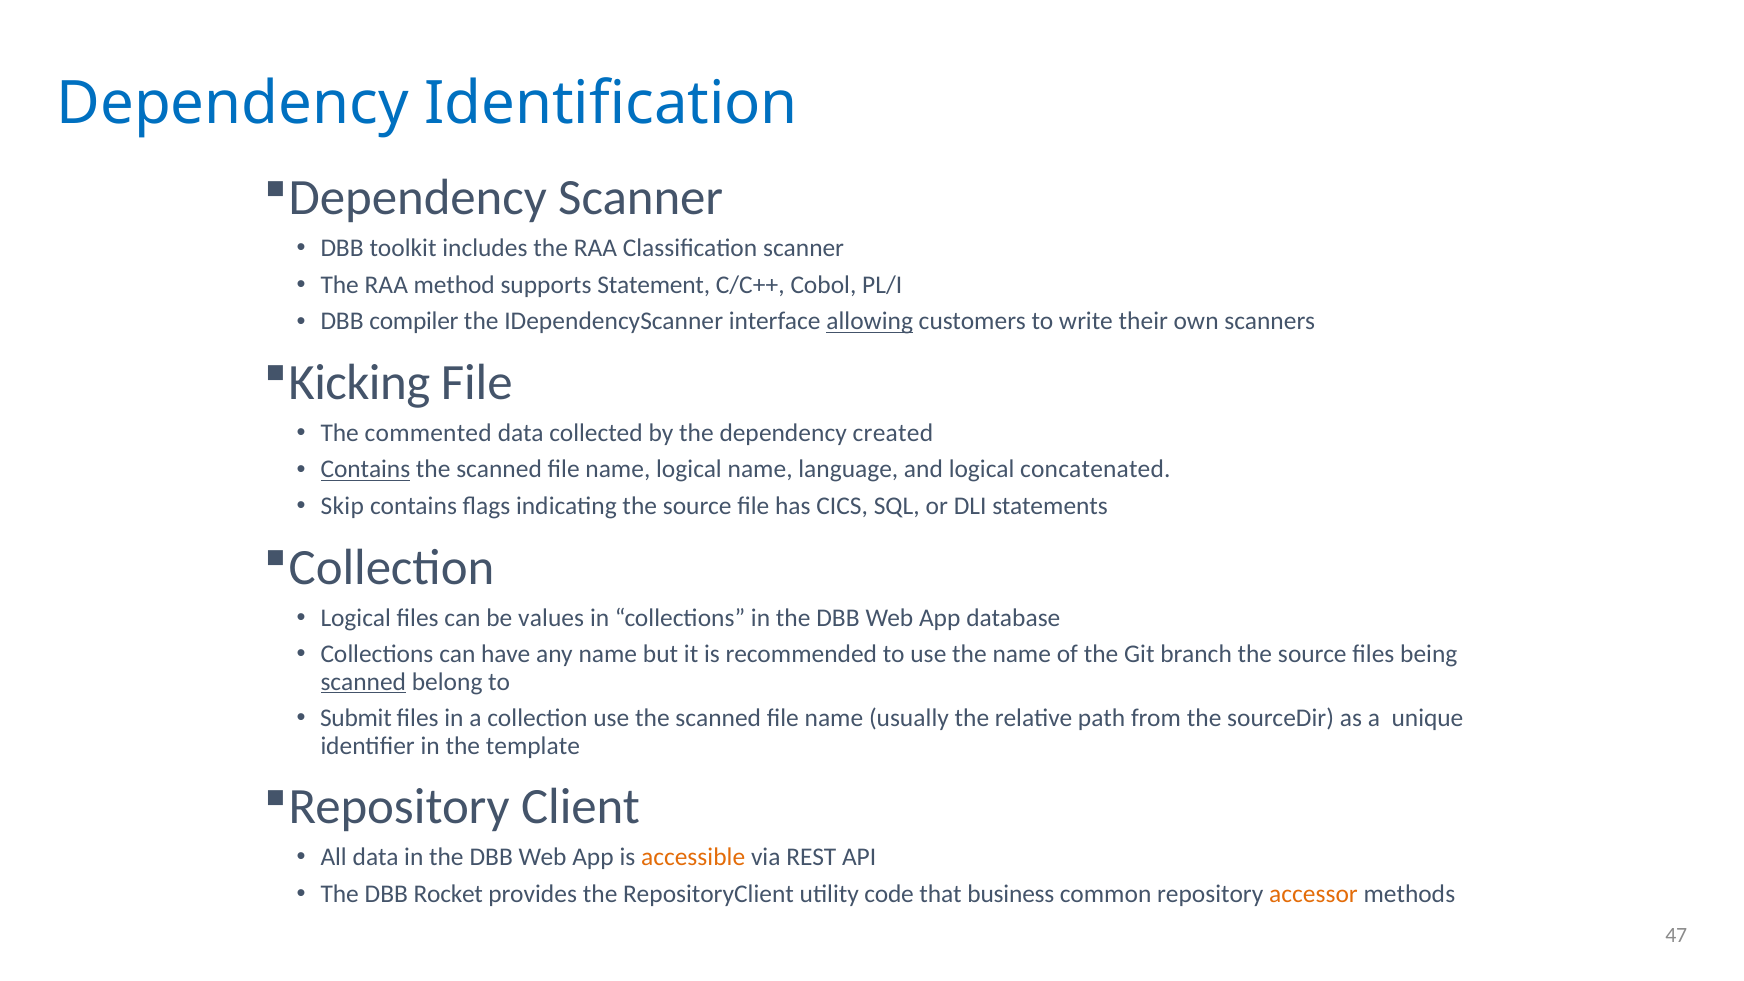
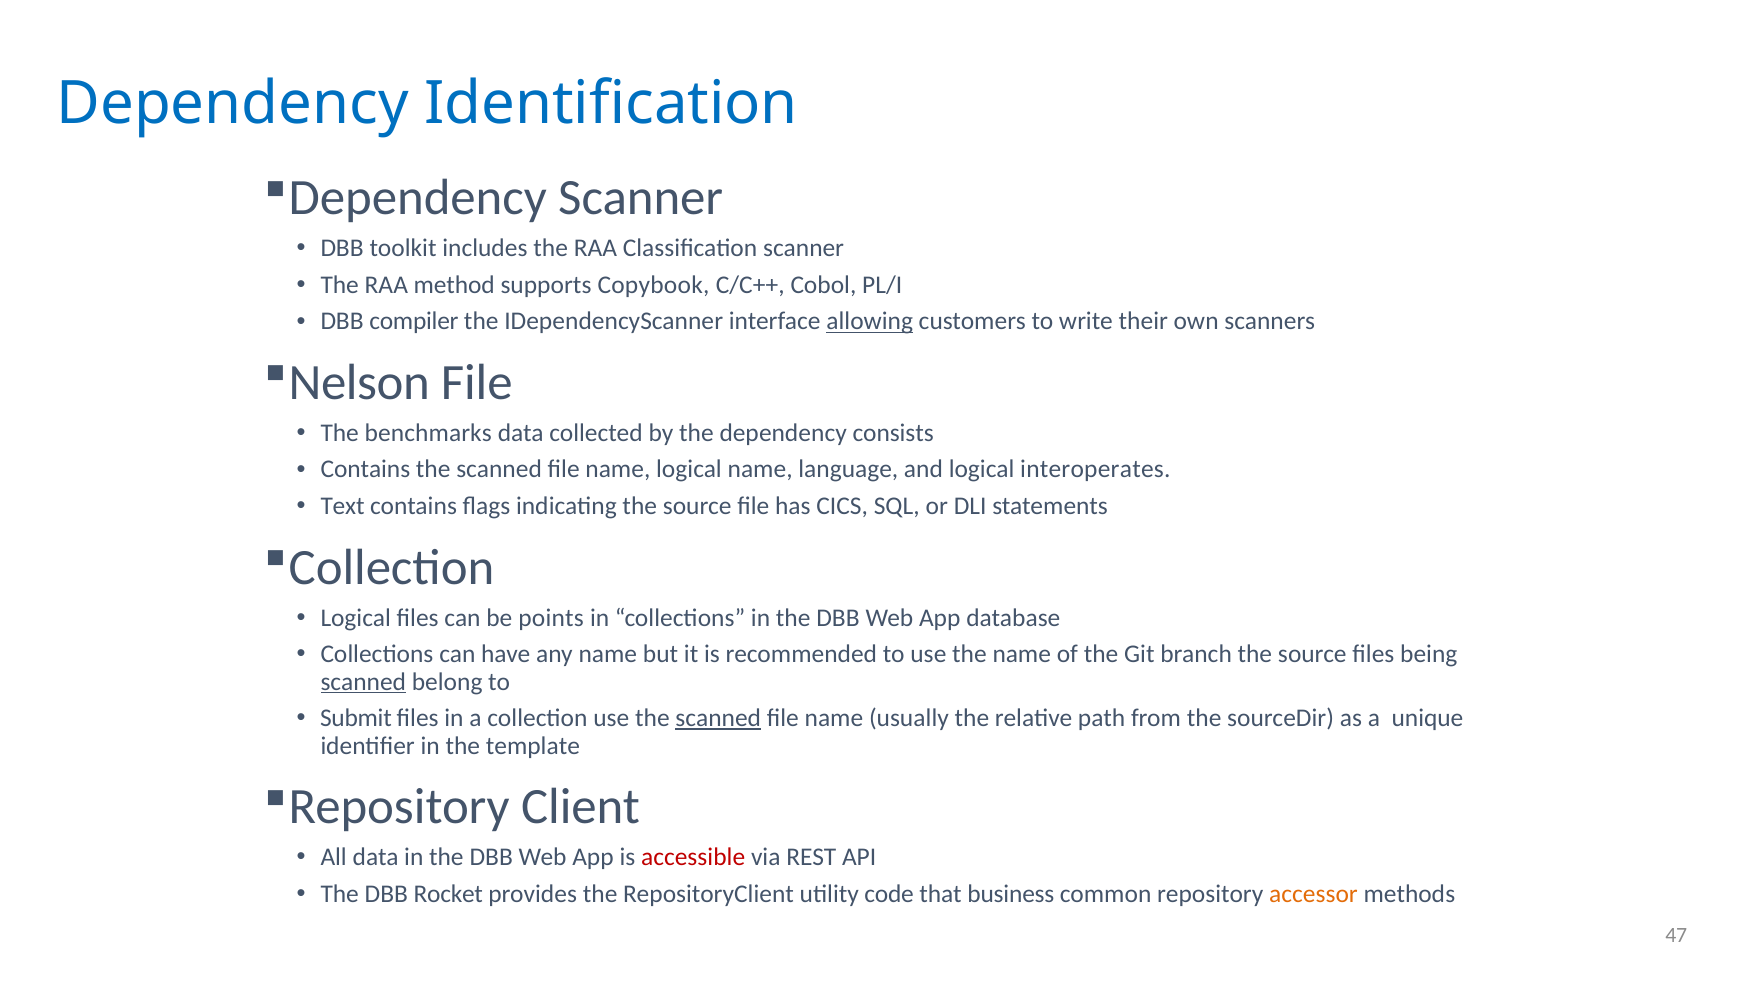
Statement: Statement -> Copybook (653, 285)
Kicking: Kicking -> Nelson (359, 383)
commented: commented -> benchmarks (428, 433)
created: created -> consists (893, 433)
Contains underline: present -> none (365, 470)
concatenated: concatenated -> interoperates (1095, 470)
Skip: Skip -> Text (343, 506)
values: values -> points (551, 618)
scanned underline: none -> present (718, 718)
accessible colour: orange -> red (693, 857)
